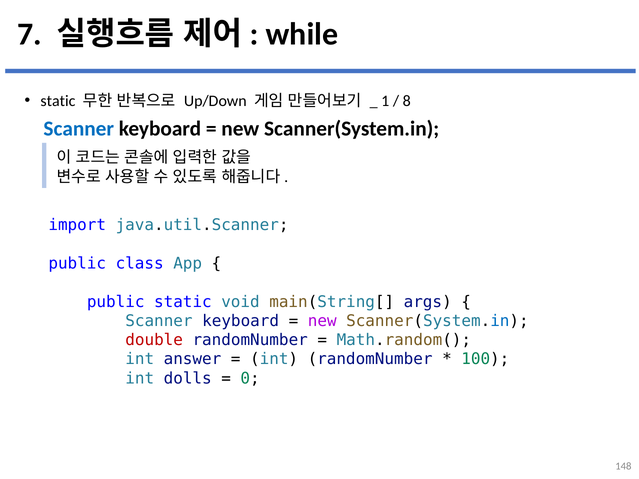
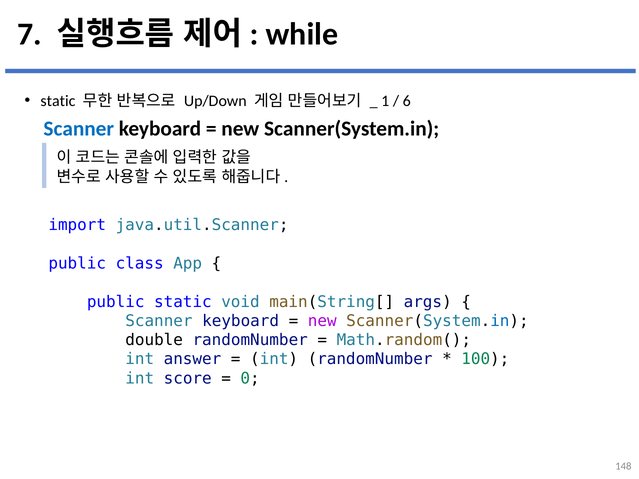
8: 8 -> 6 (407, 101)
double colour: red -> black (154, 340)
dolls: dolls -> score (188, 379)
